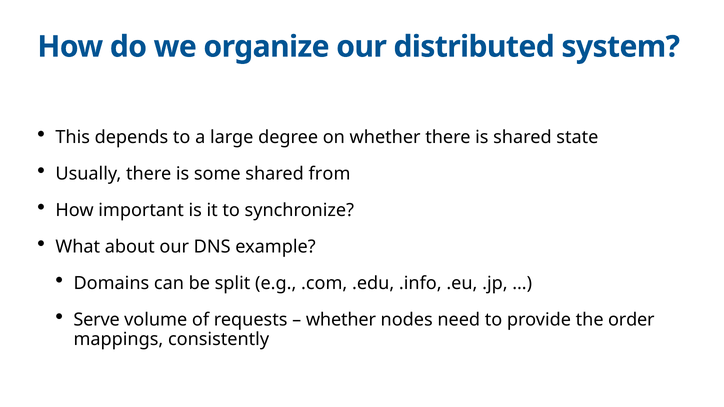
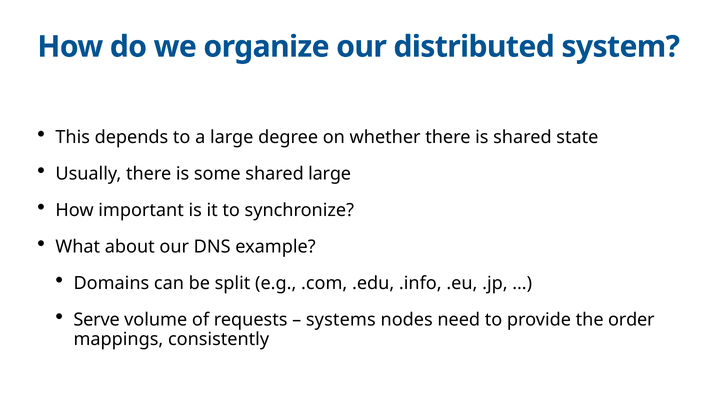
shared from: from -> large (330, 174)
whether: whether -> systems (341, 320)
